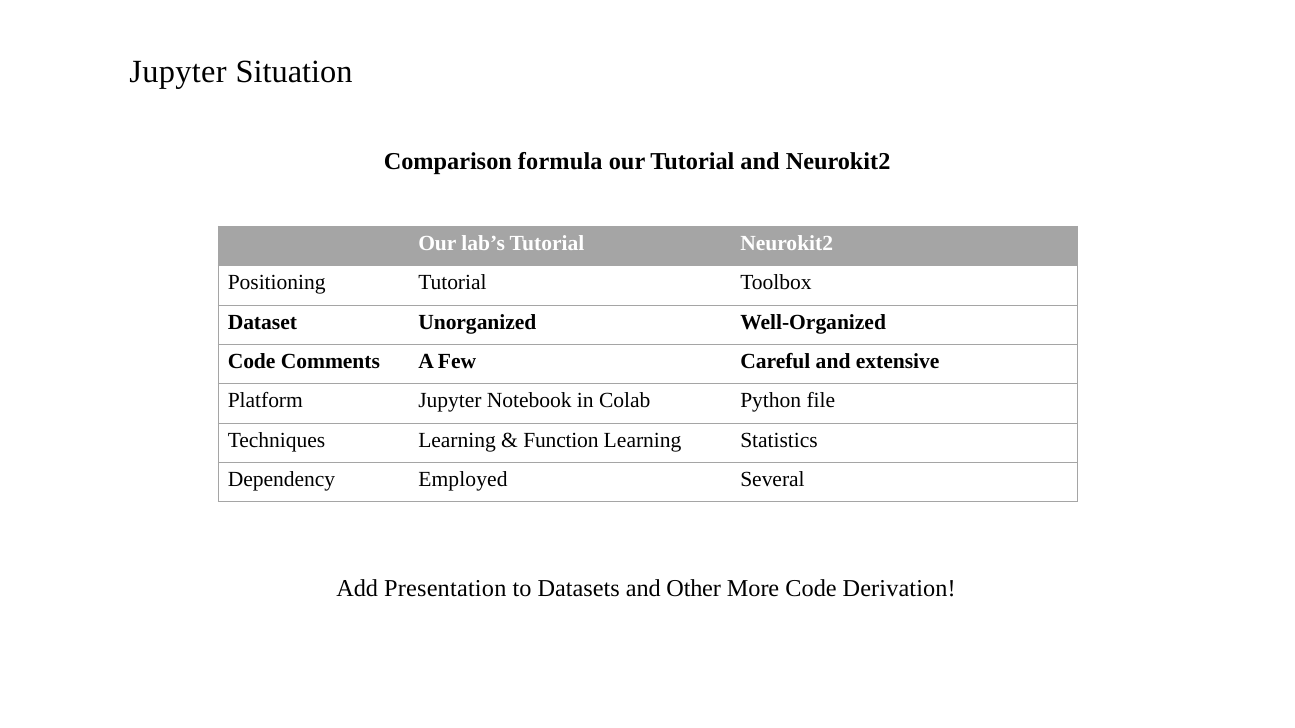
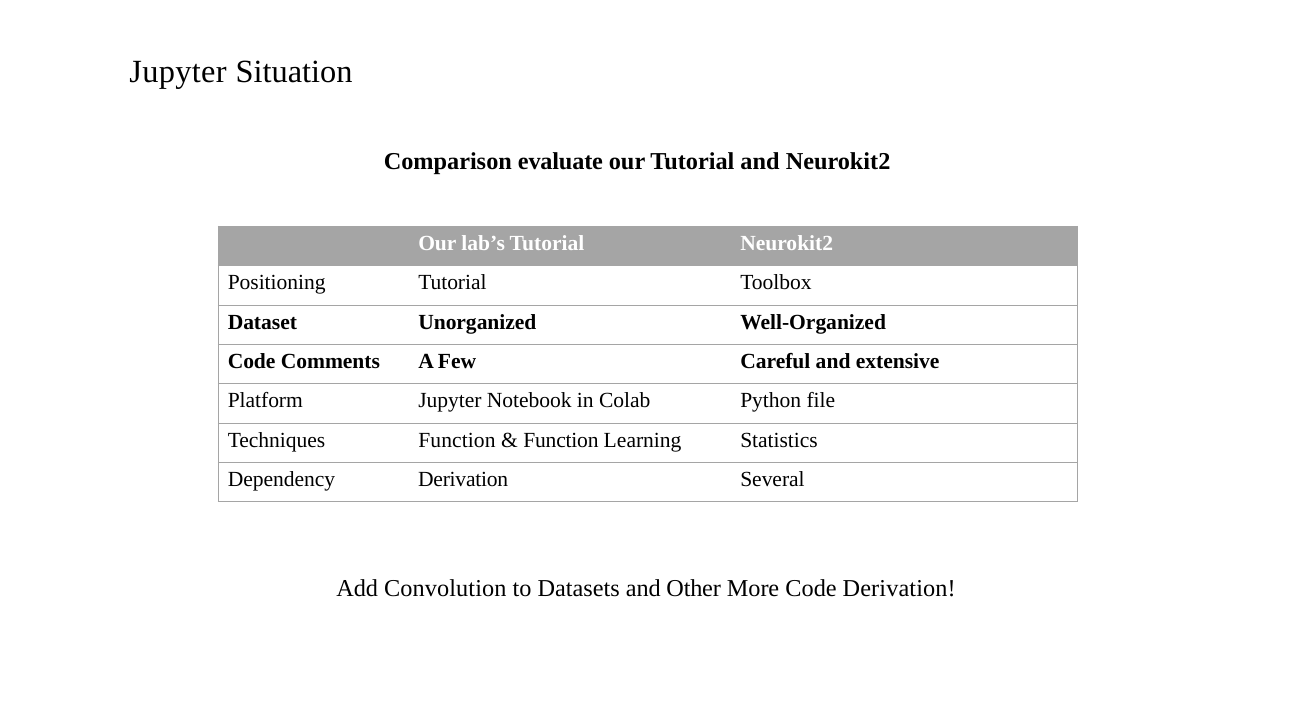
formula: formula -> evaluate (560, 162)
Techniques Learning: Learning -> Function (457, 440)
Dependency Employed: Employed -> Derivation (463, 480)
Presentation: Presentation -> Convolution (445, 589)
